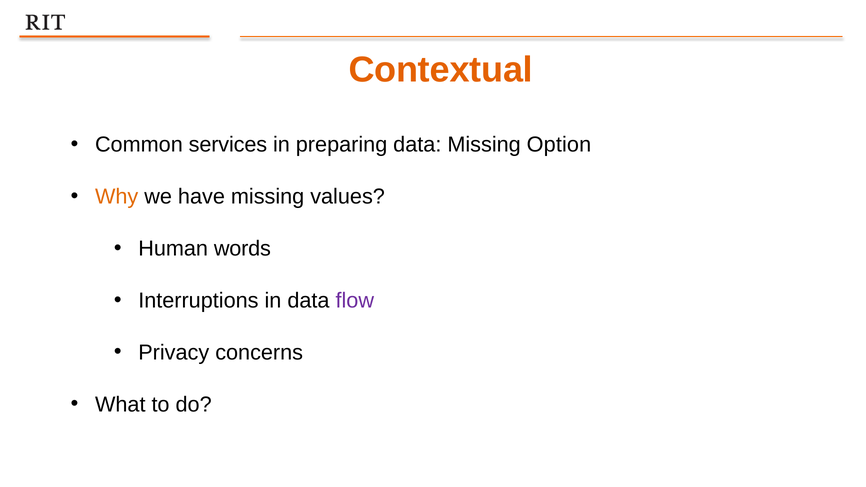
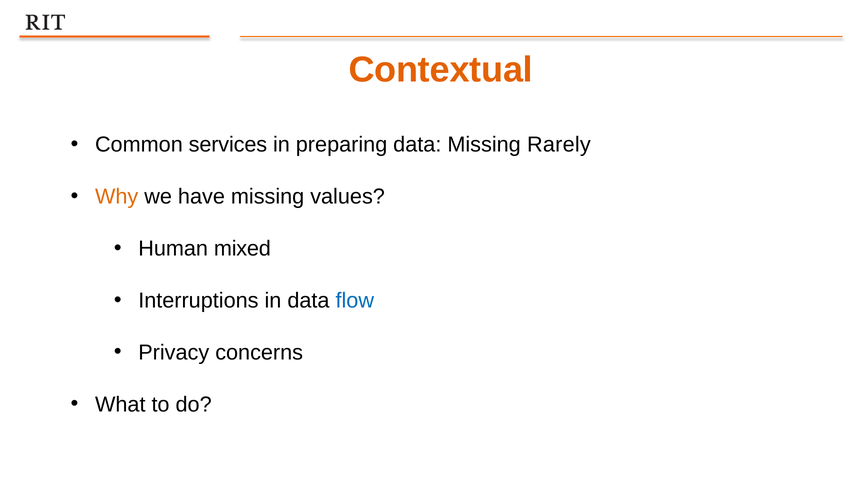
Option: Option -> Rarely (559, 145)
words: words -> mixed (242, 249)
flow colour: purple -> blue (355, 301)
